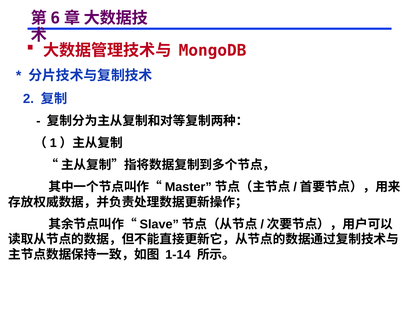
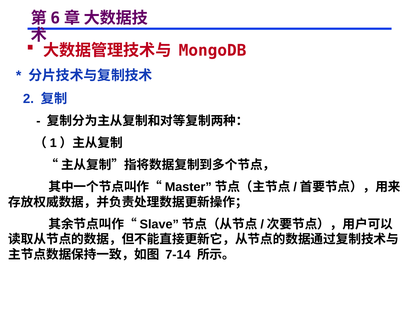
1-14: 1-14 -> 7-14 (178, 254)
